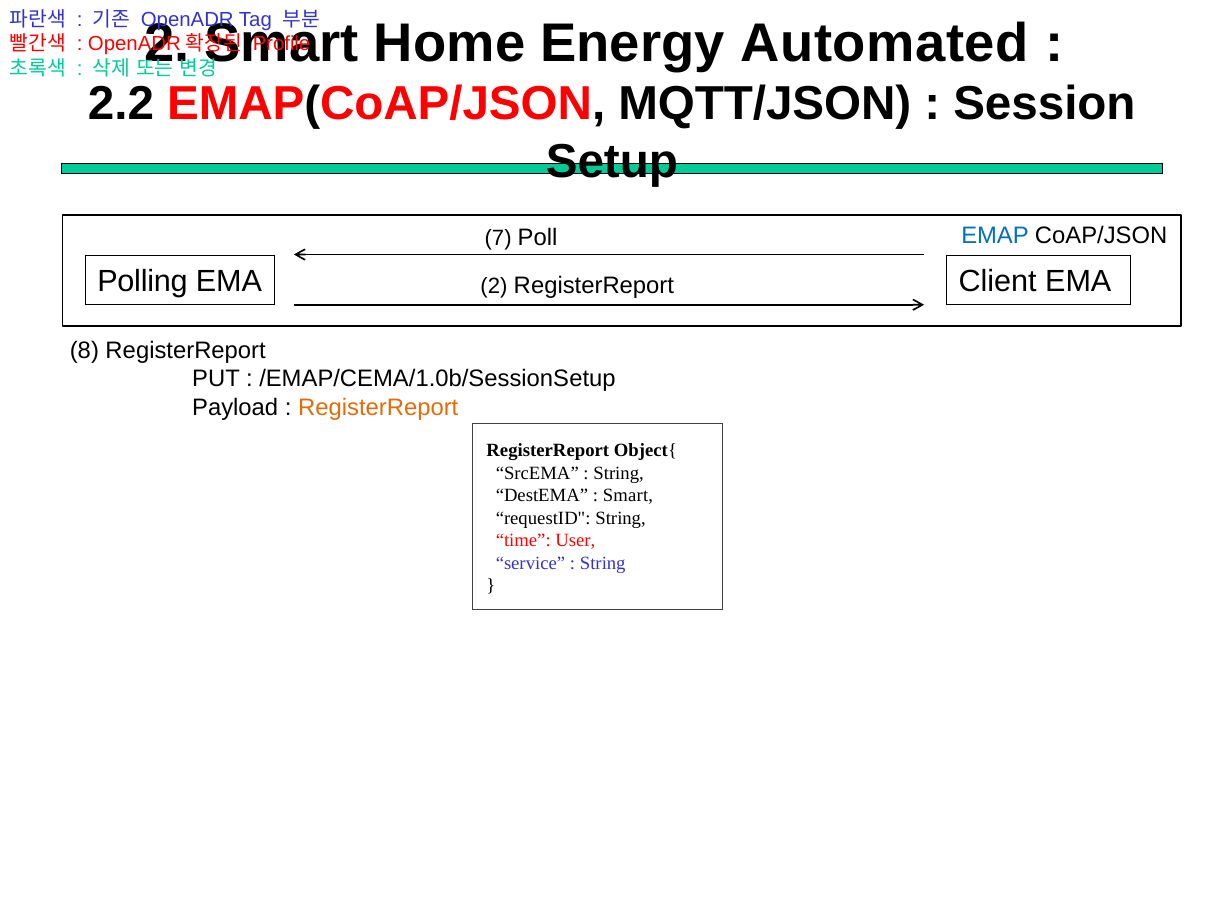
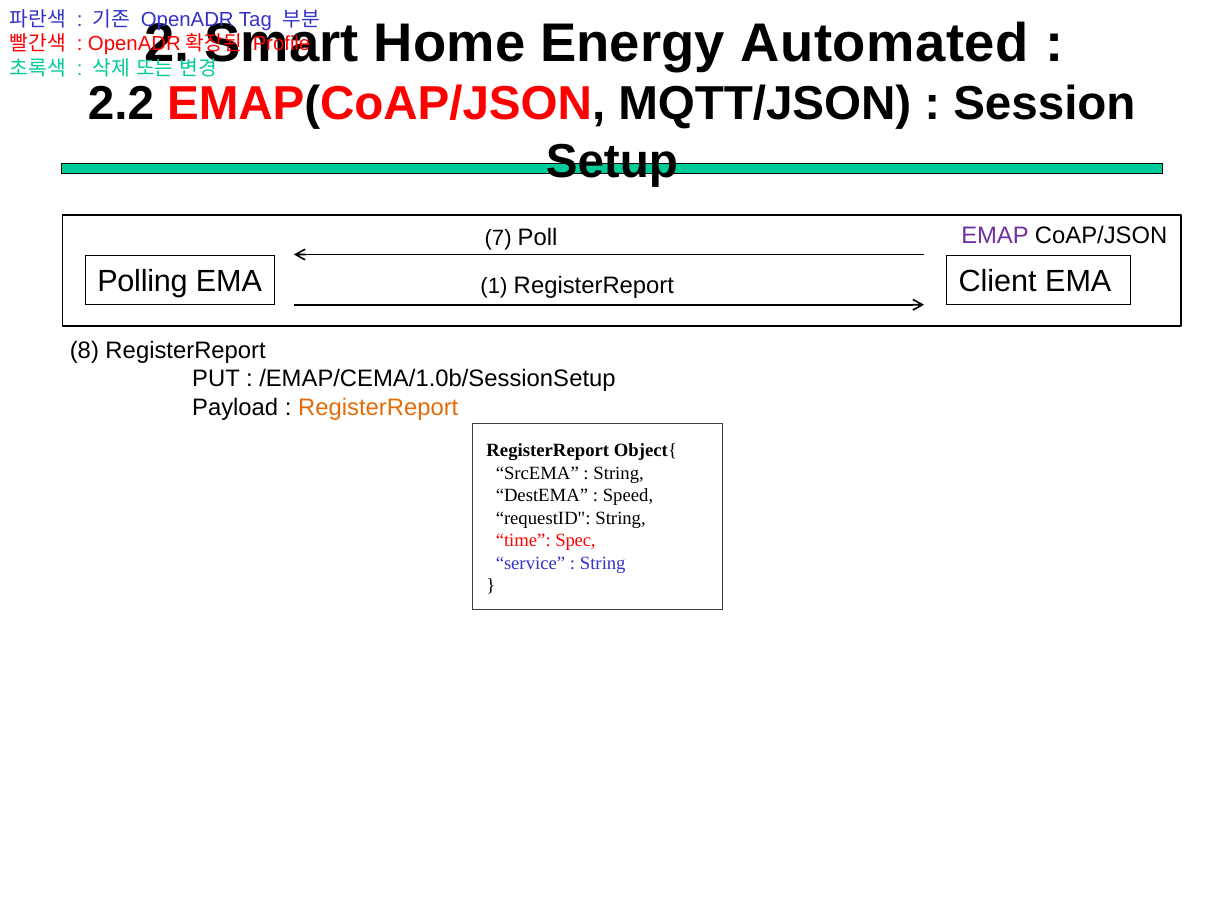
EMAP colour: blue -> purple (995, 236)
EMA 2: 2 -> 1 (494, 286)
Smart: Smart -> Speed (628, 496)
User: User -> Spec (575, 540)
